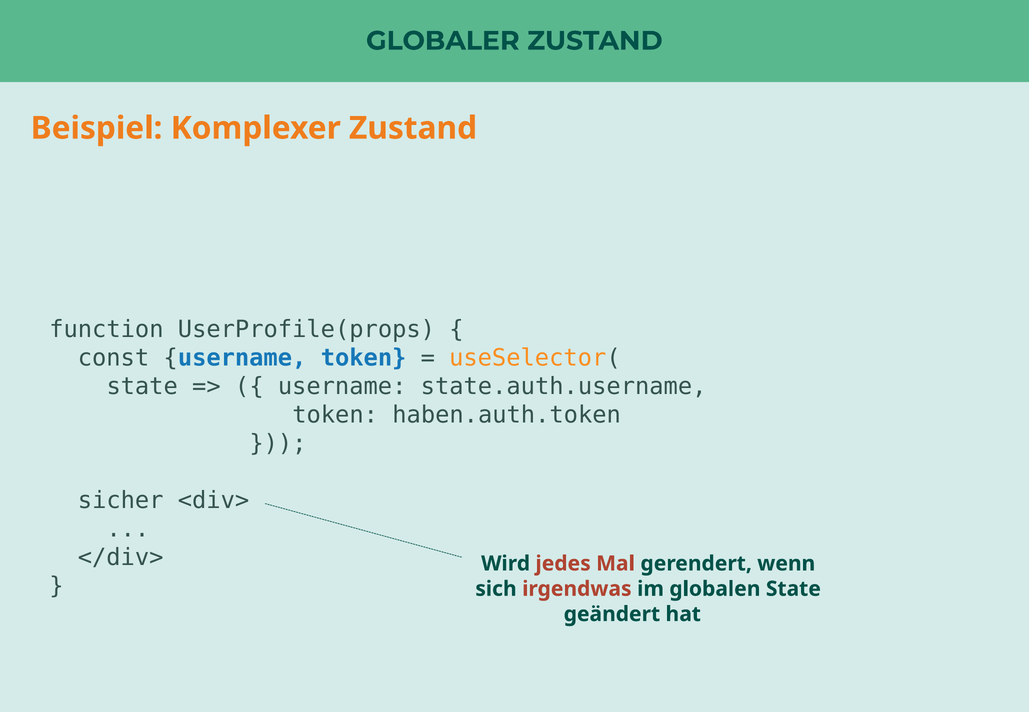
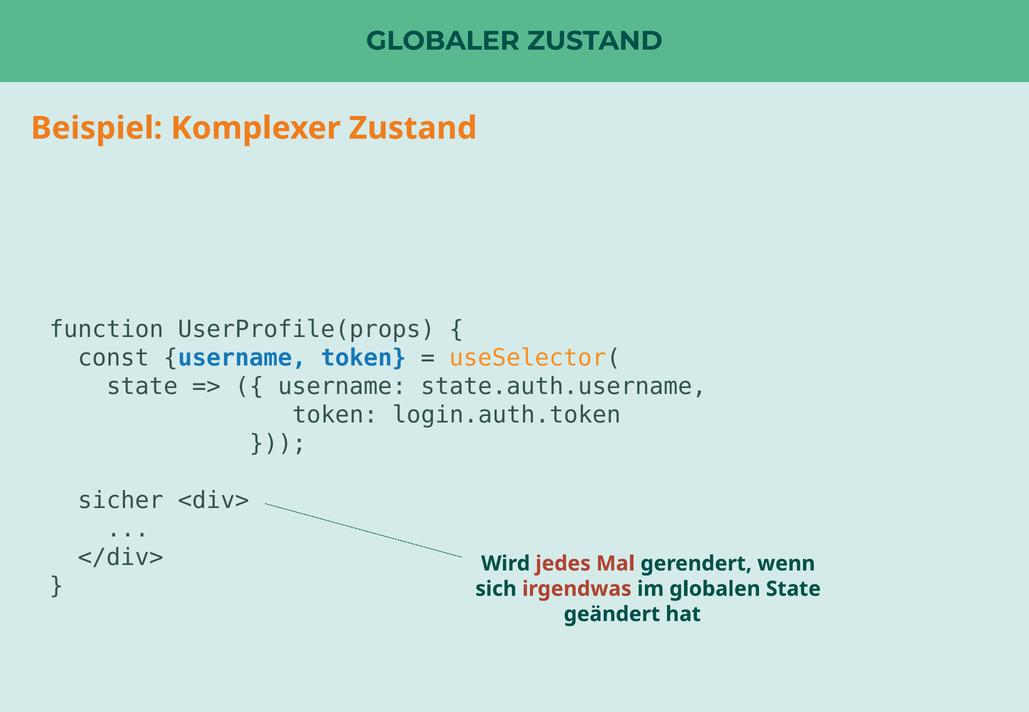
haben.auth.token: haben.auth.token -> login.auth.token (507, 415)
